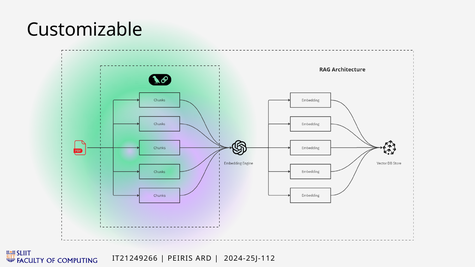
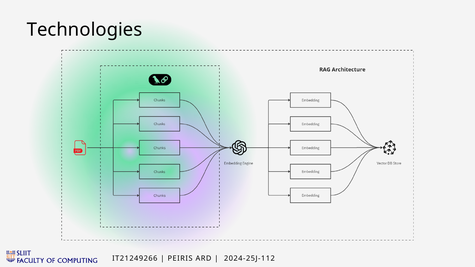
Customizable: Customizable -> Technologies (85, 30)
